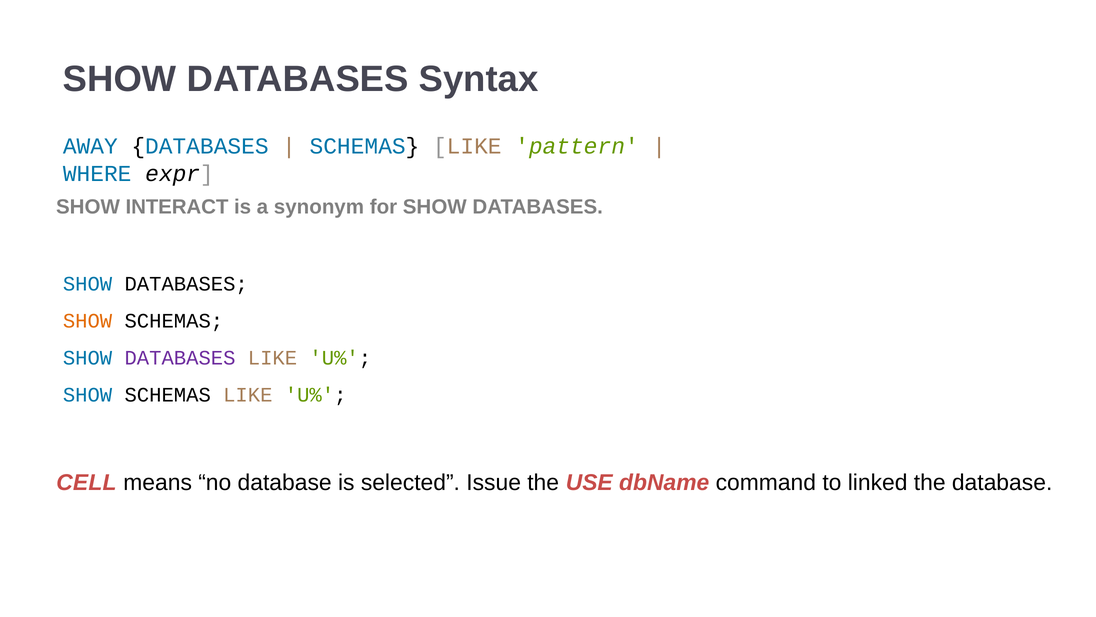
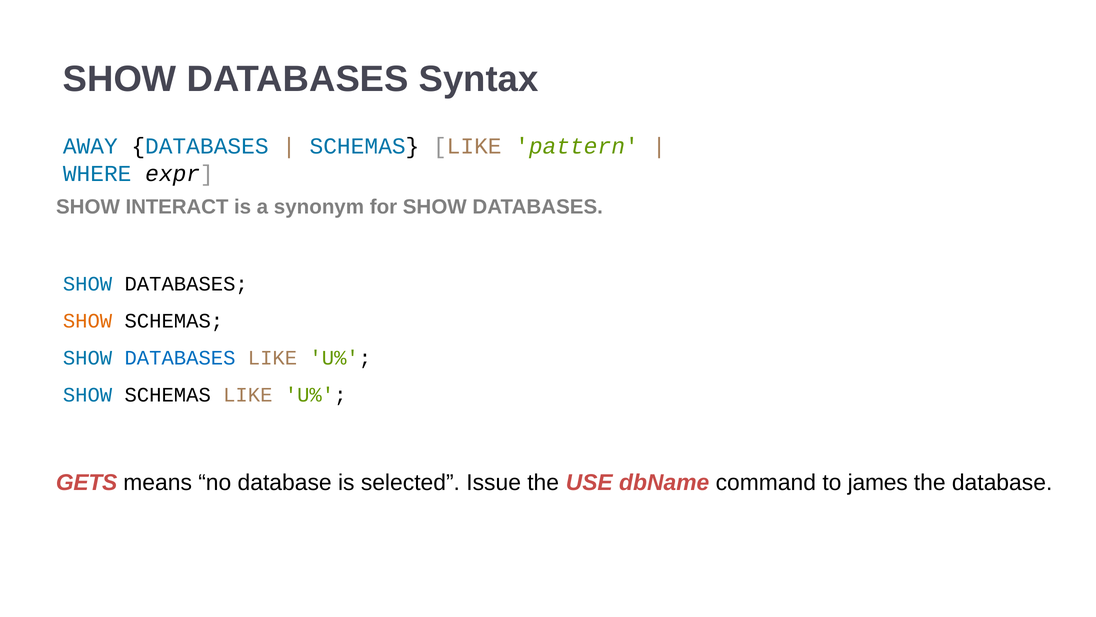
DATABASES colour: purple -> blue (180, 358)
CELL: CELL -> GETS (87, 482)
linked: linked -> james (878, 482)
